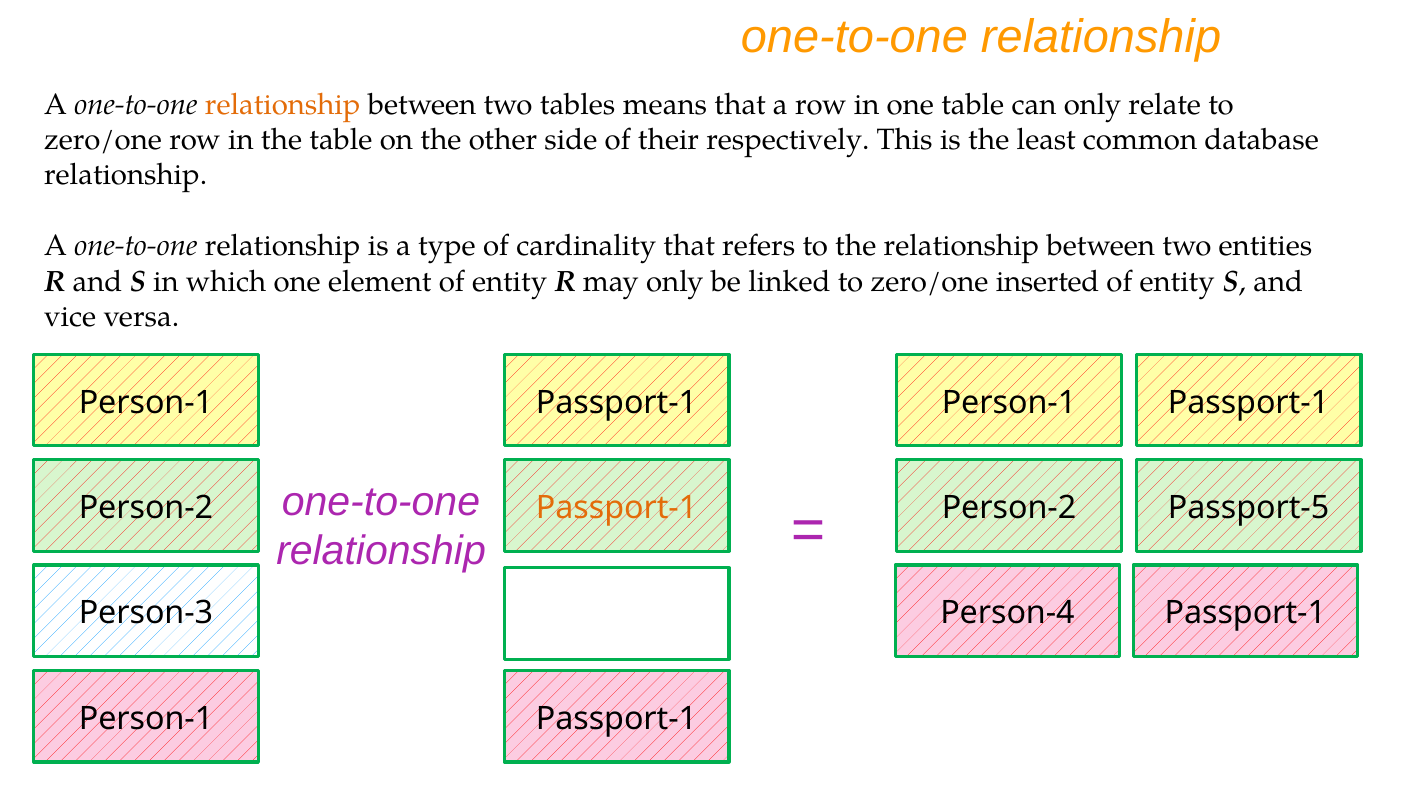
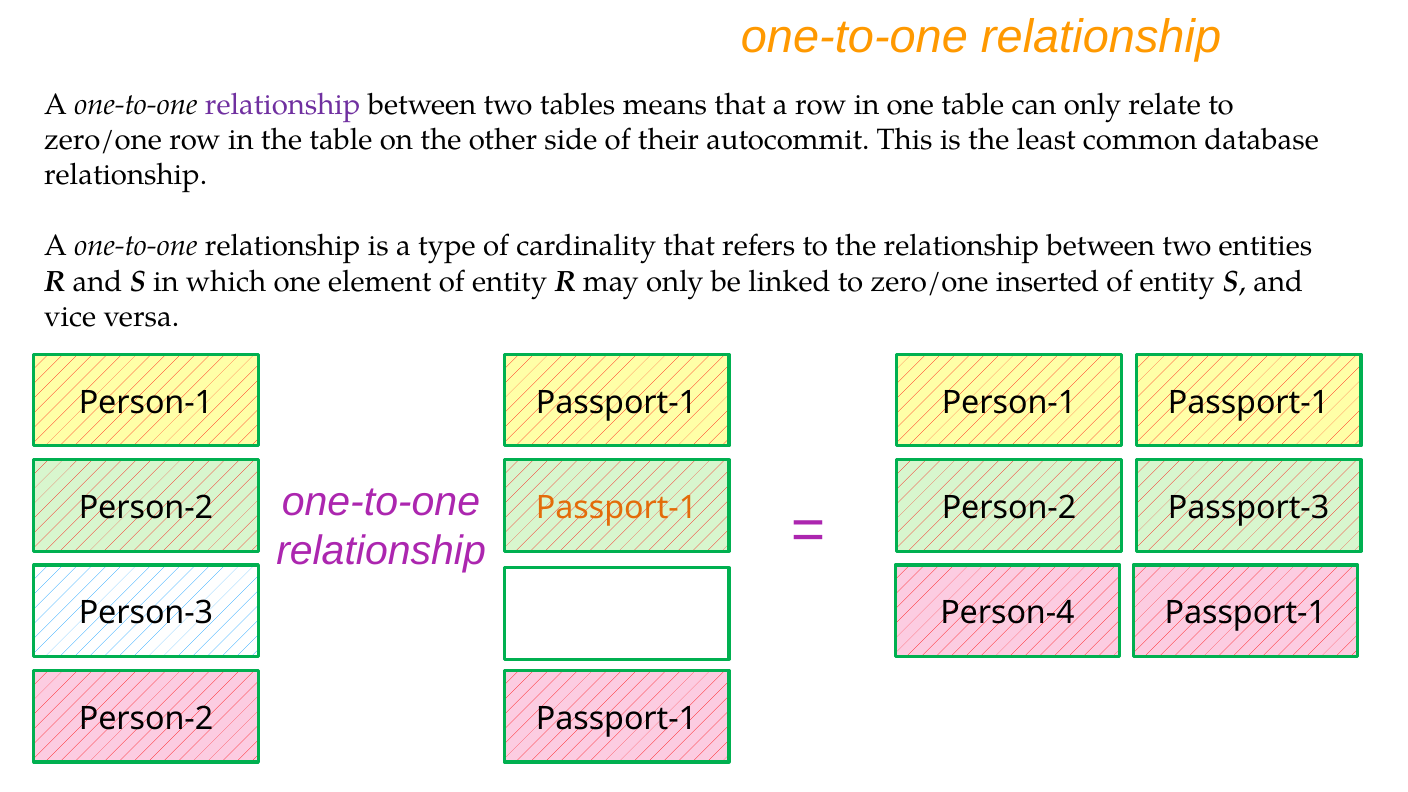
relationship colour: orange -> purple (283, 105)
respectively: respectively -> autocommit (788, 140)
Passport-5: Passport-5 -> Passport-3 (1249, 508)
Person-1: Person-1 -> Person-2 (146, 718)
